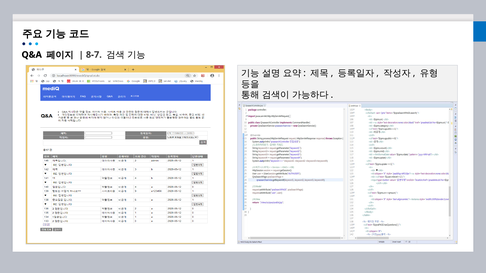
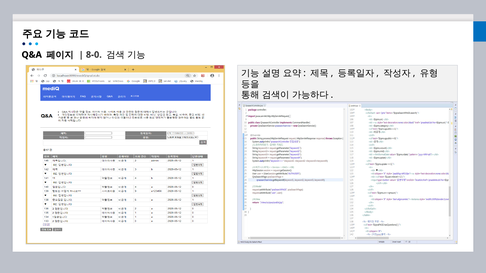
8-7: 8-7 -> 8-0 (94, 55)
